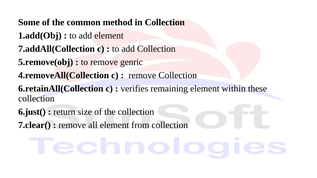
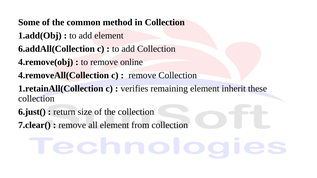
7.addAll(Collection: 7.addAll(Collection -> 6.addAll(Collection (57, 49)
5.remove(obj: 5.remove(obj -> 4.remove(obj (46, 62)
genric: genric -> online (132, 62)
6.retainAll(Collection: 6.retainAll(Collection -> 1.retainAll(Collection (61, 89)
within: within -> inherit (234, 89)
